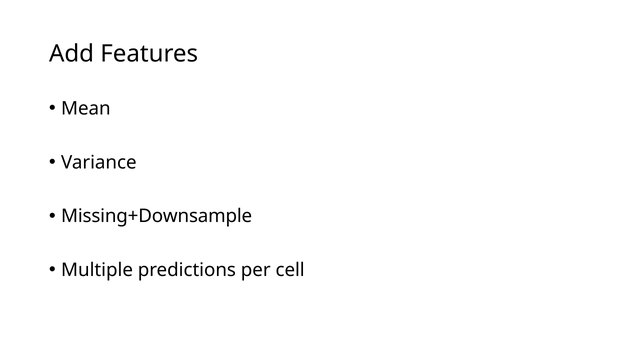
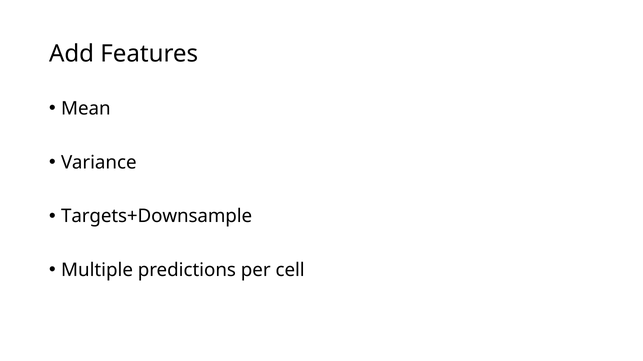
Missing+Downsample: Missing+Downsample -> Targets+Downsample (157, 217)
